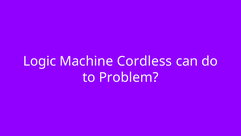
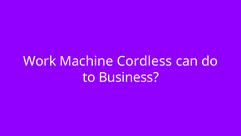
Logic: Logic -> Work (40, 61)
Problem: Problem -> Business (129, 77)
